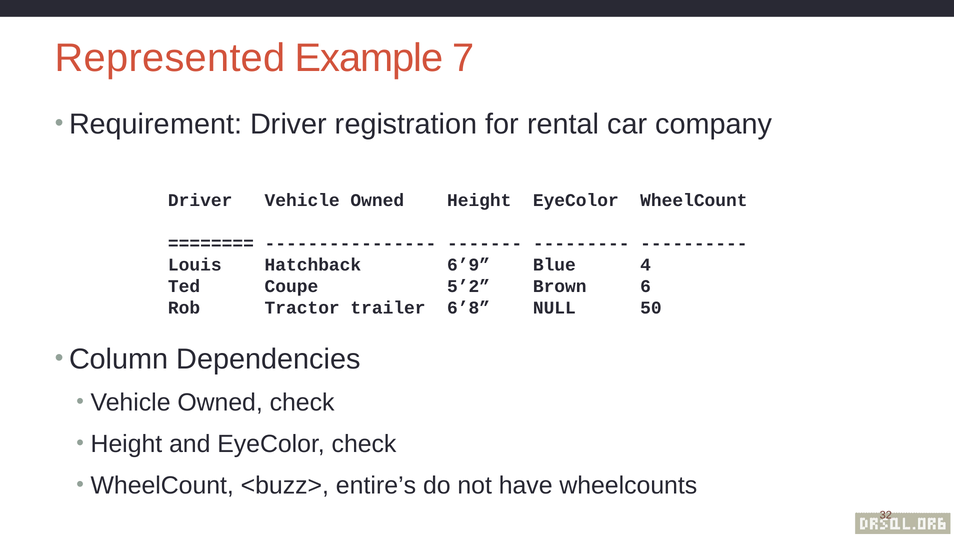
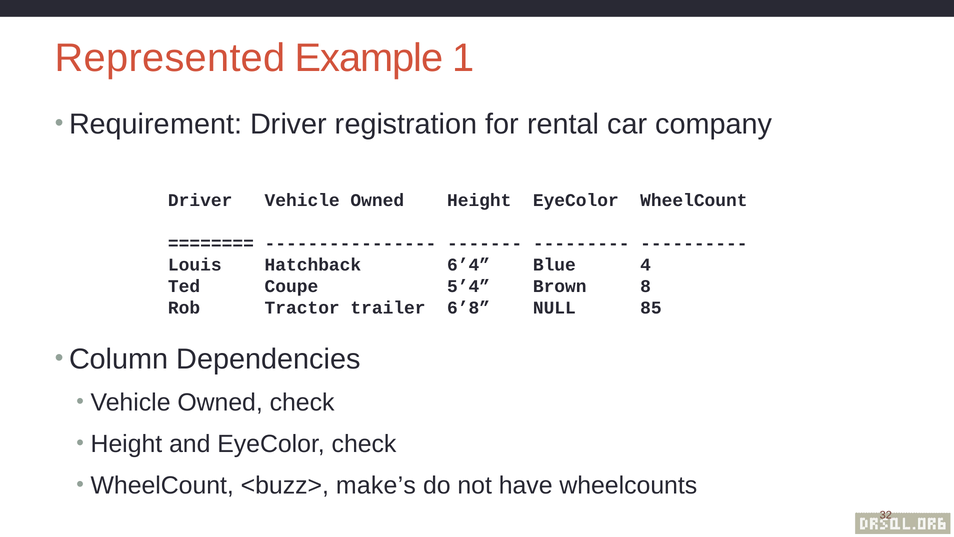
7: 7 -> 1 (463, 58)
6’9: 6’9 -> 6’4 (469, 265)
5’2: 5’2 -> 5’4 (469, 286)
6: 6 -> 8 (646, 286)
50: 50 -> 85 (651, 308)
entire’s: entire’s -> make’s (376, 485)
